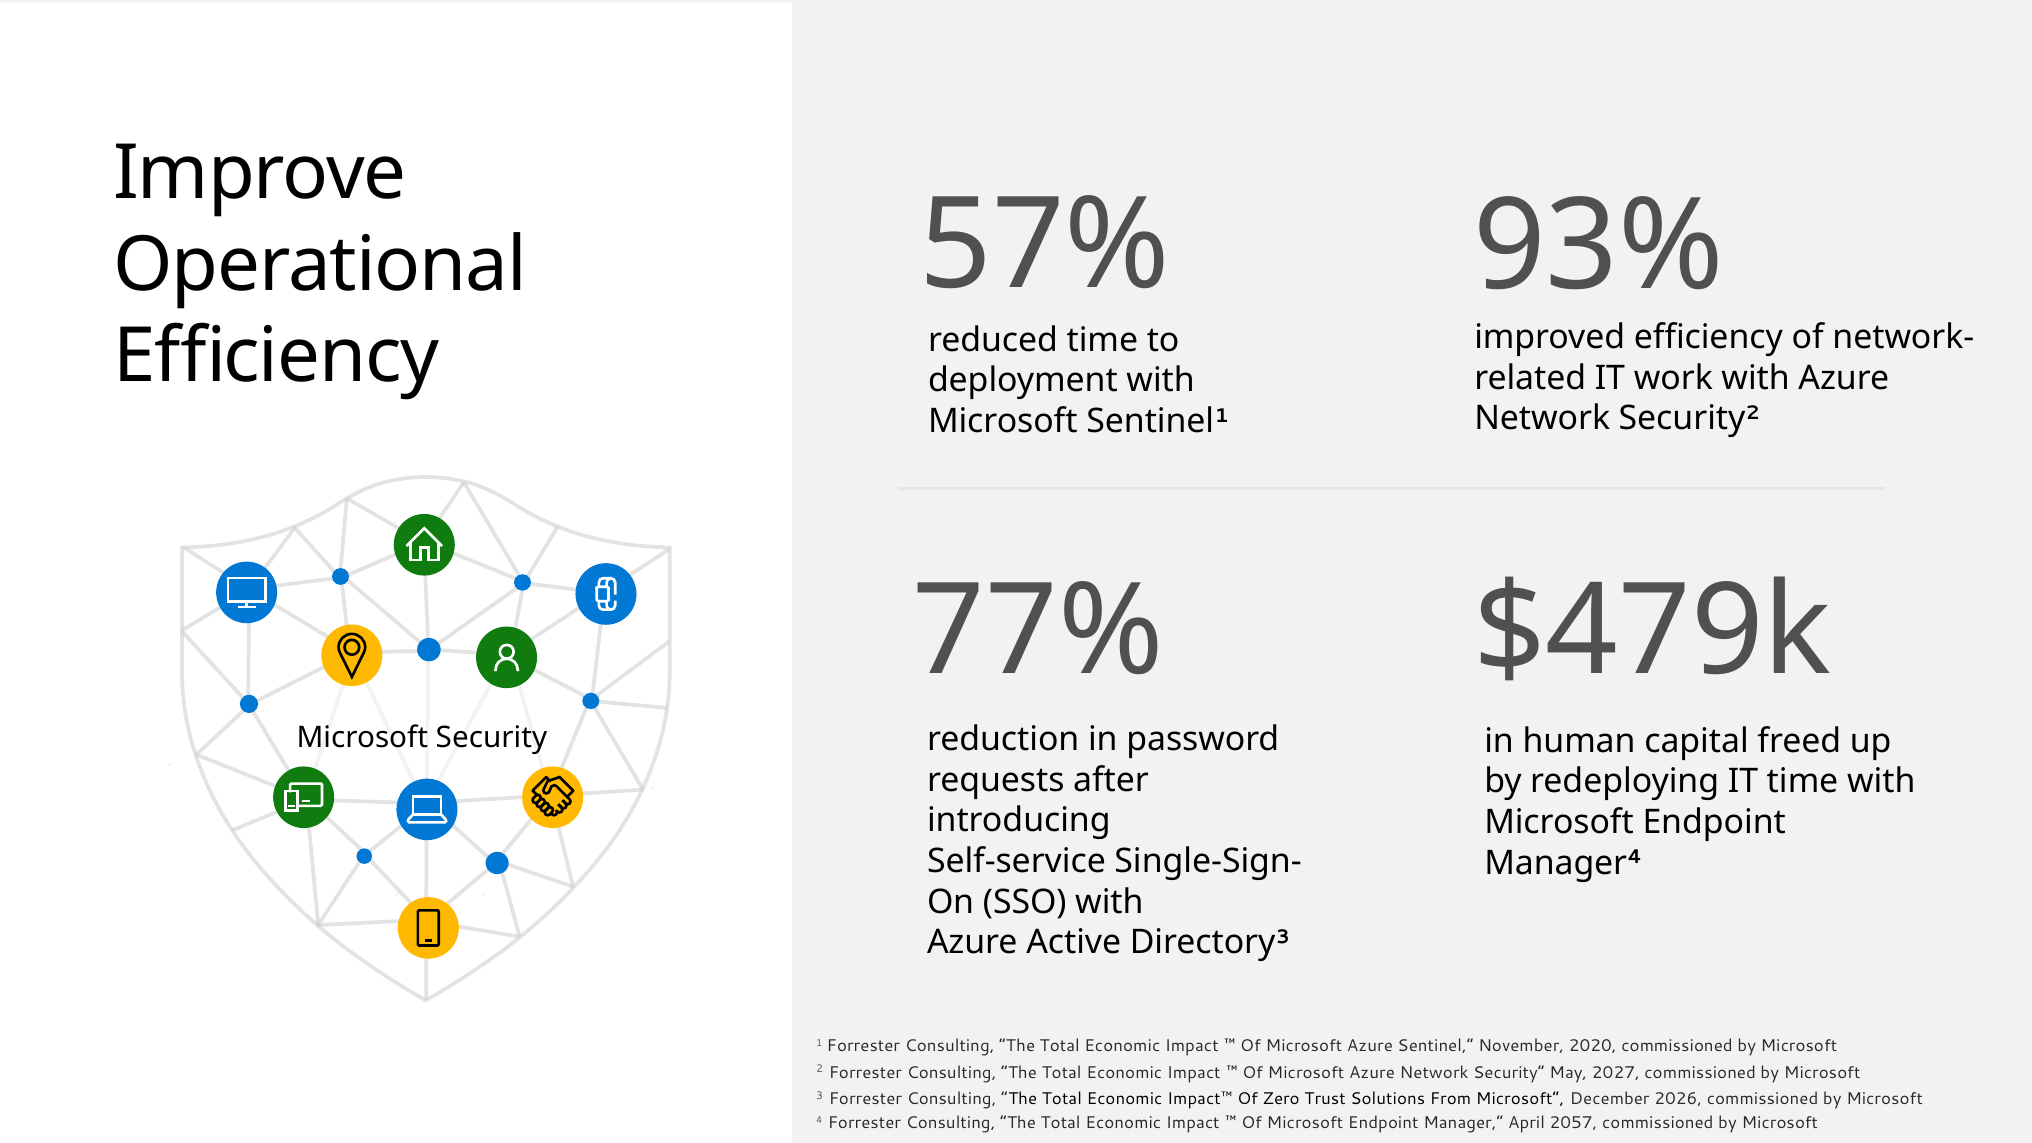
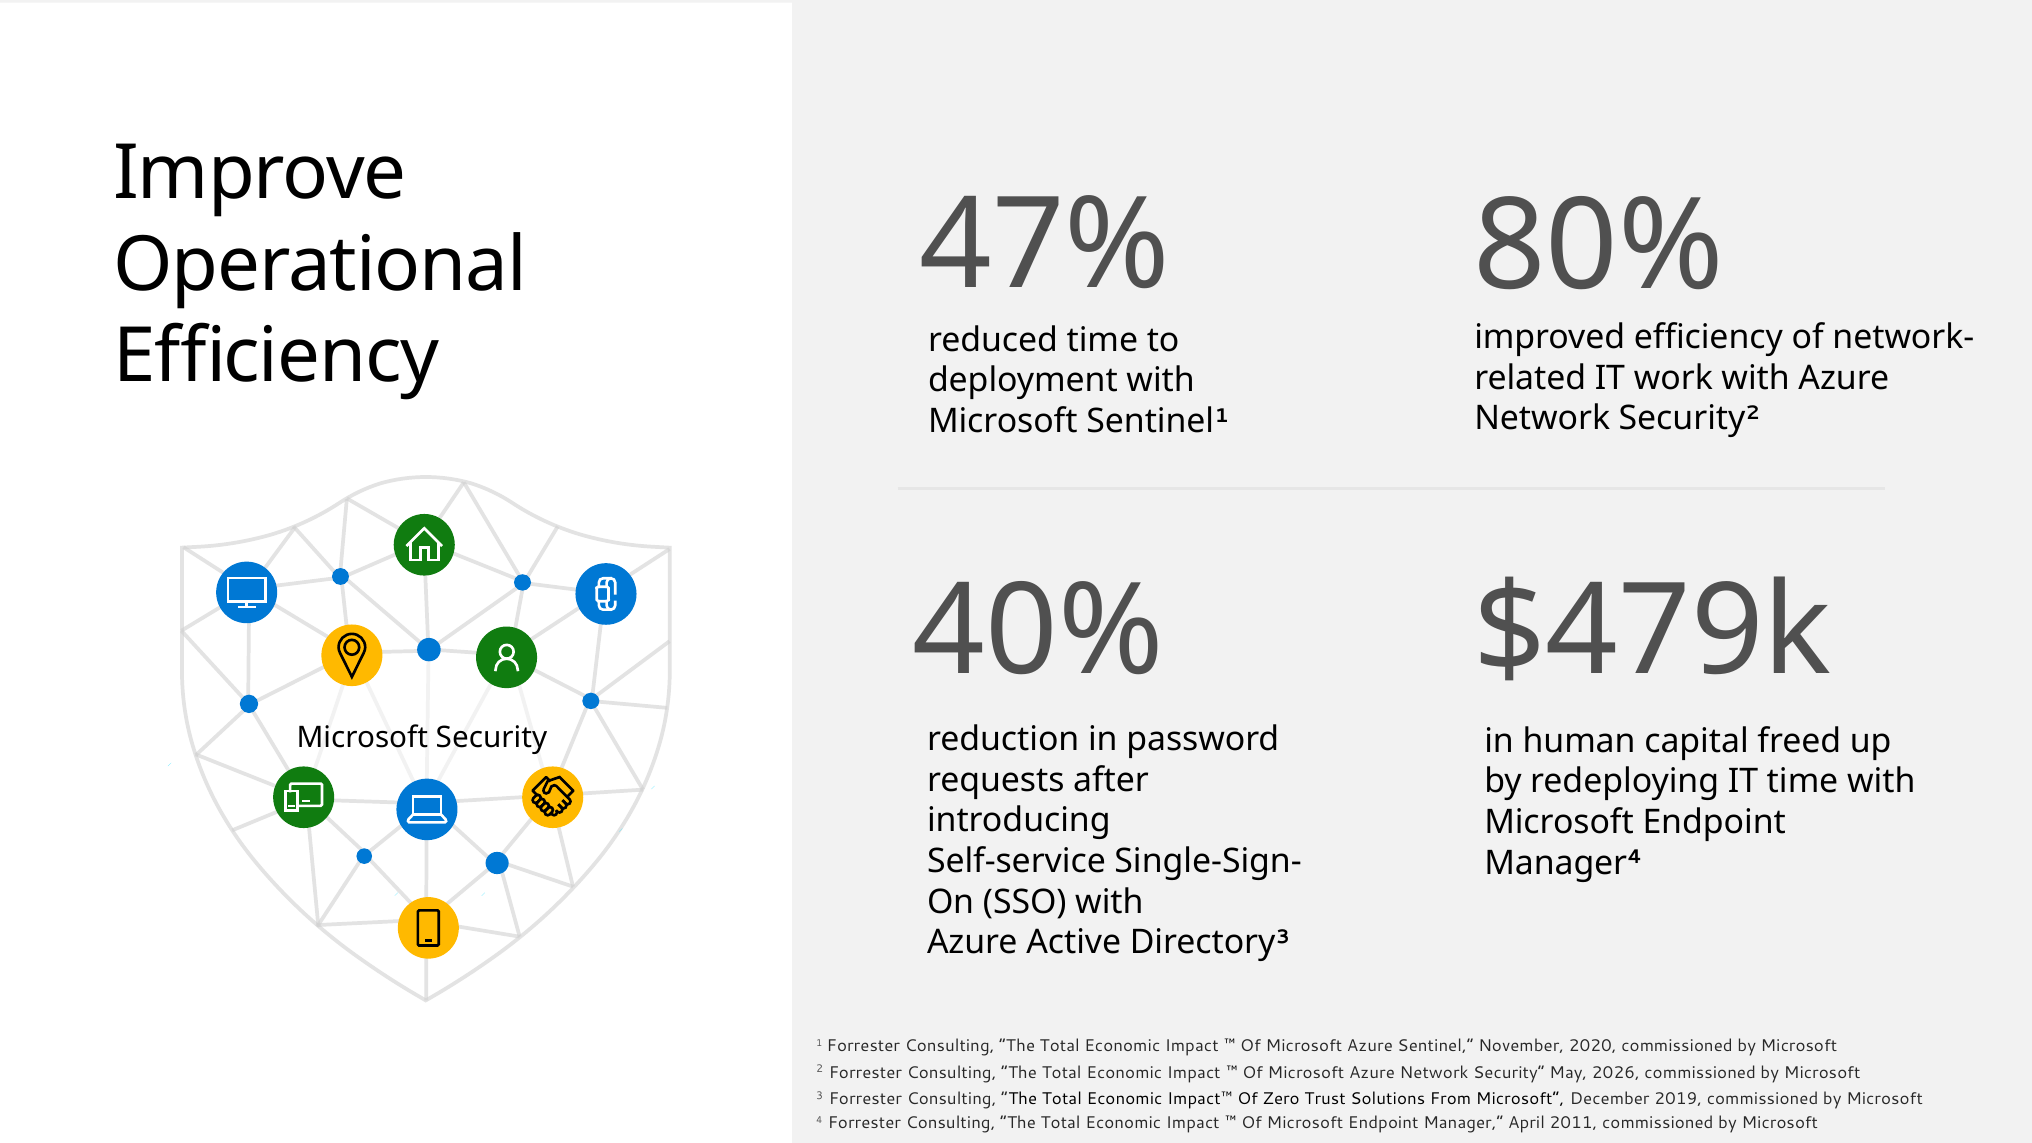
57%: 57% -> 47% (1045, 246)
93%: 93% -> 80% (1598, 247)
77%: 77% -> 40% (1038, 631)
2027: 2027 -> 2026 (1616, 1072)
2026: 2026 -> 2019 (1678, 1099)
2057: 2057 -> 2011 (1573, 1123)
